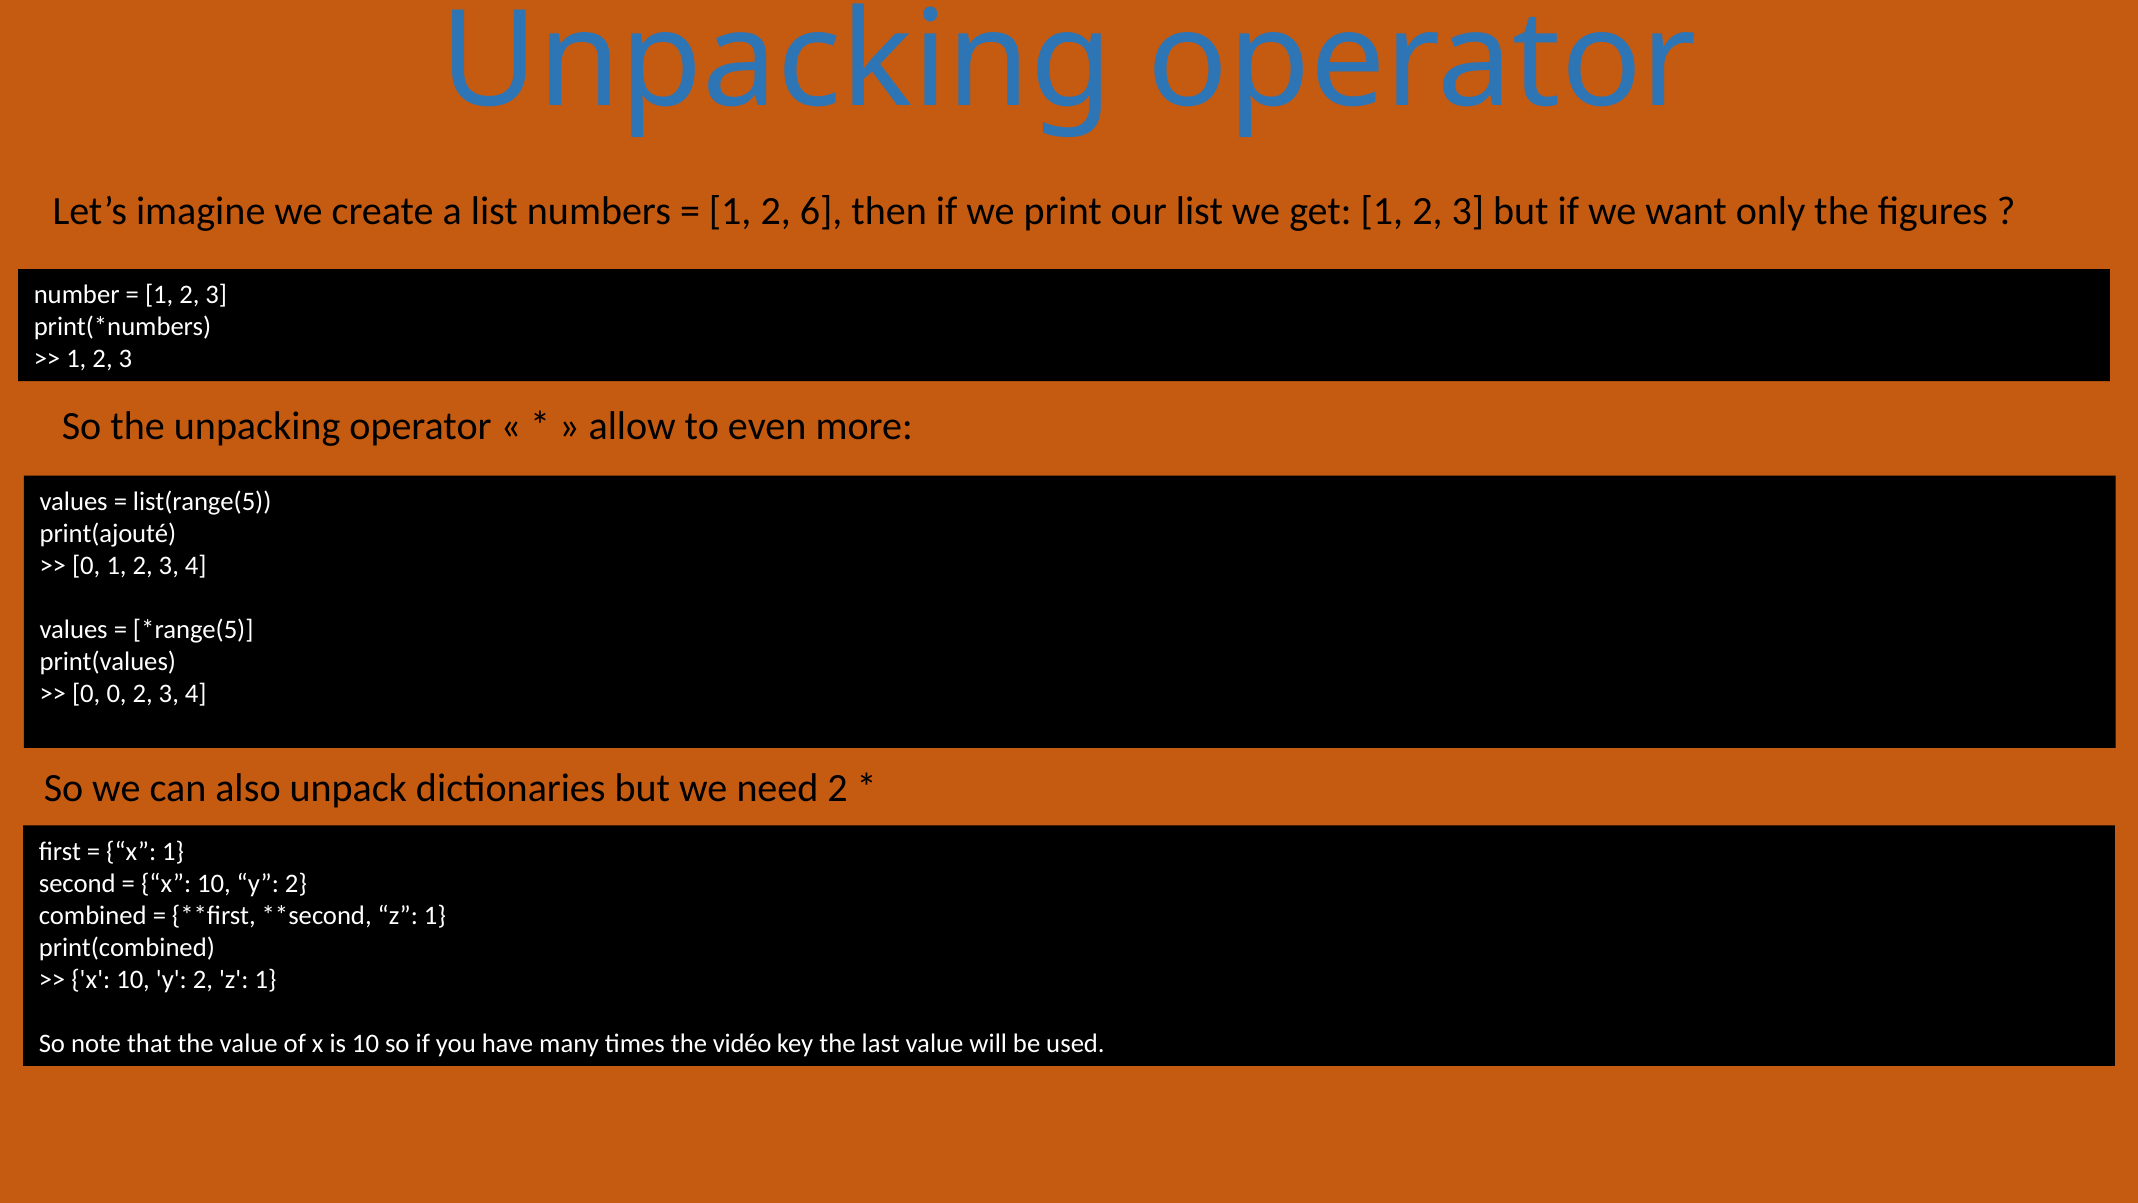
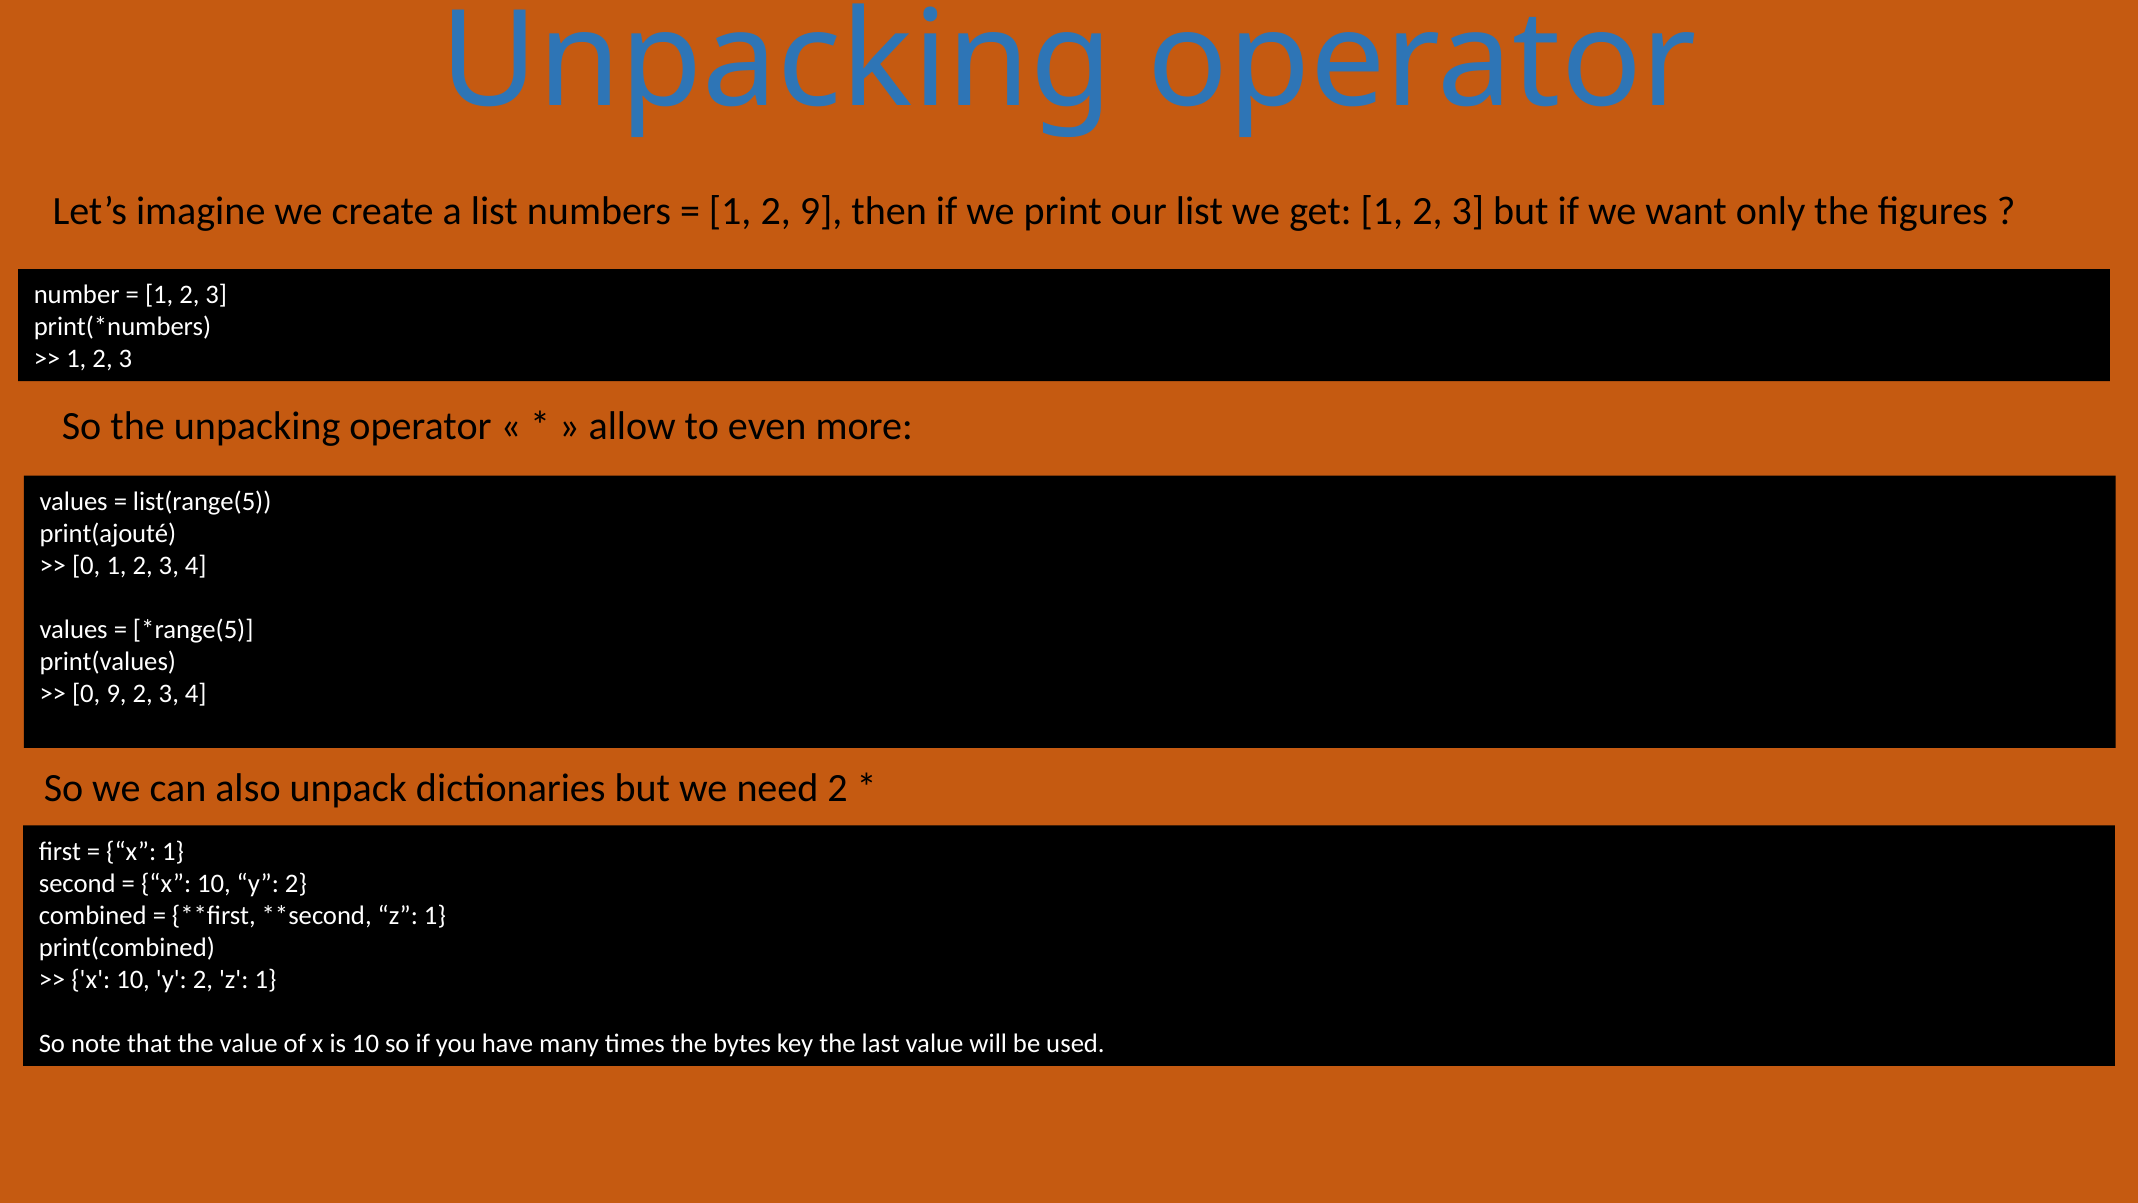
2 6: 6 -> 9 (821, 211)
0 0: 0 -> 9 (117, 694)
vidéo: vidéo -> bytes (742, 1043)
